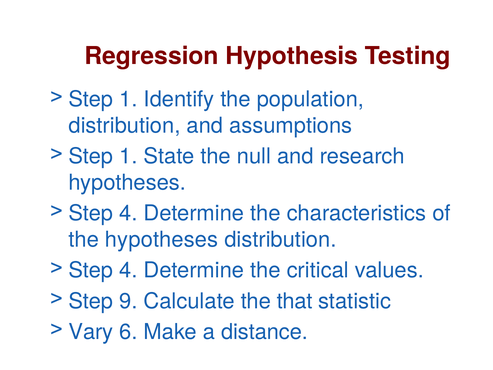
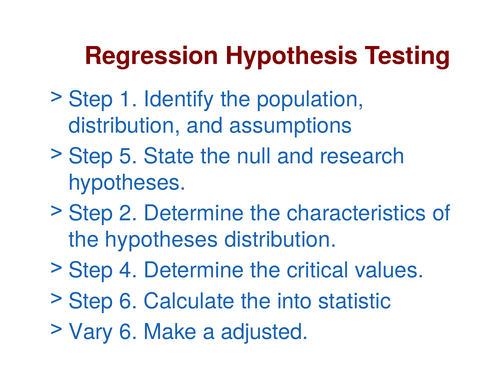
1: 1 -> 5 (128, 156)
4: 4 -> 2 (128, 213)
Step 9: 9 -> 6 (128, 301)
that: that -> into (295, 301)
distance: distance -> adjusted (265, 332)
